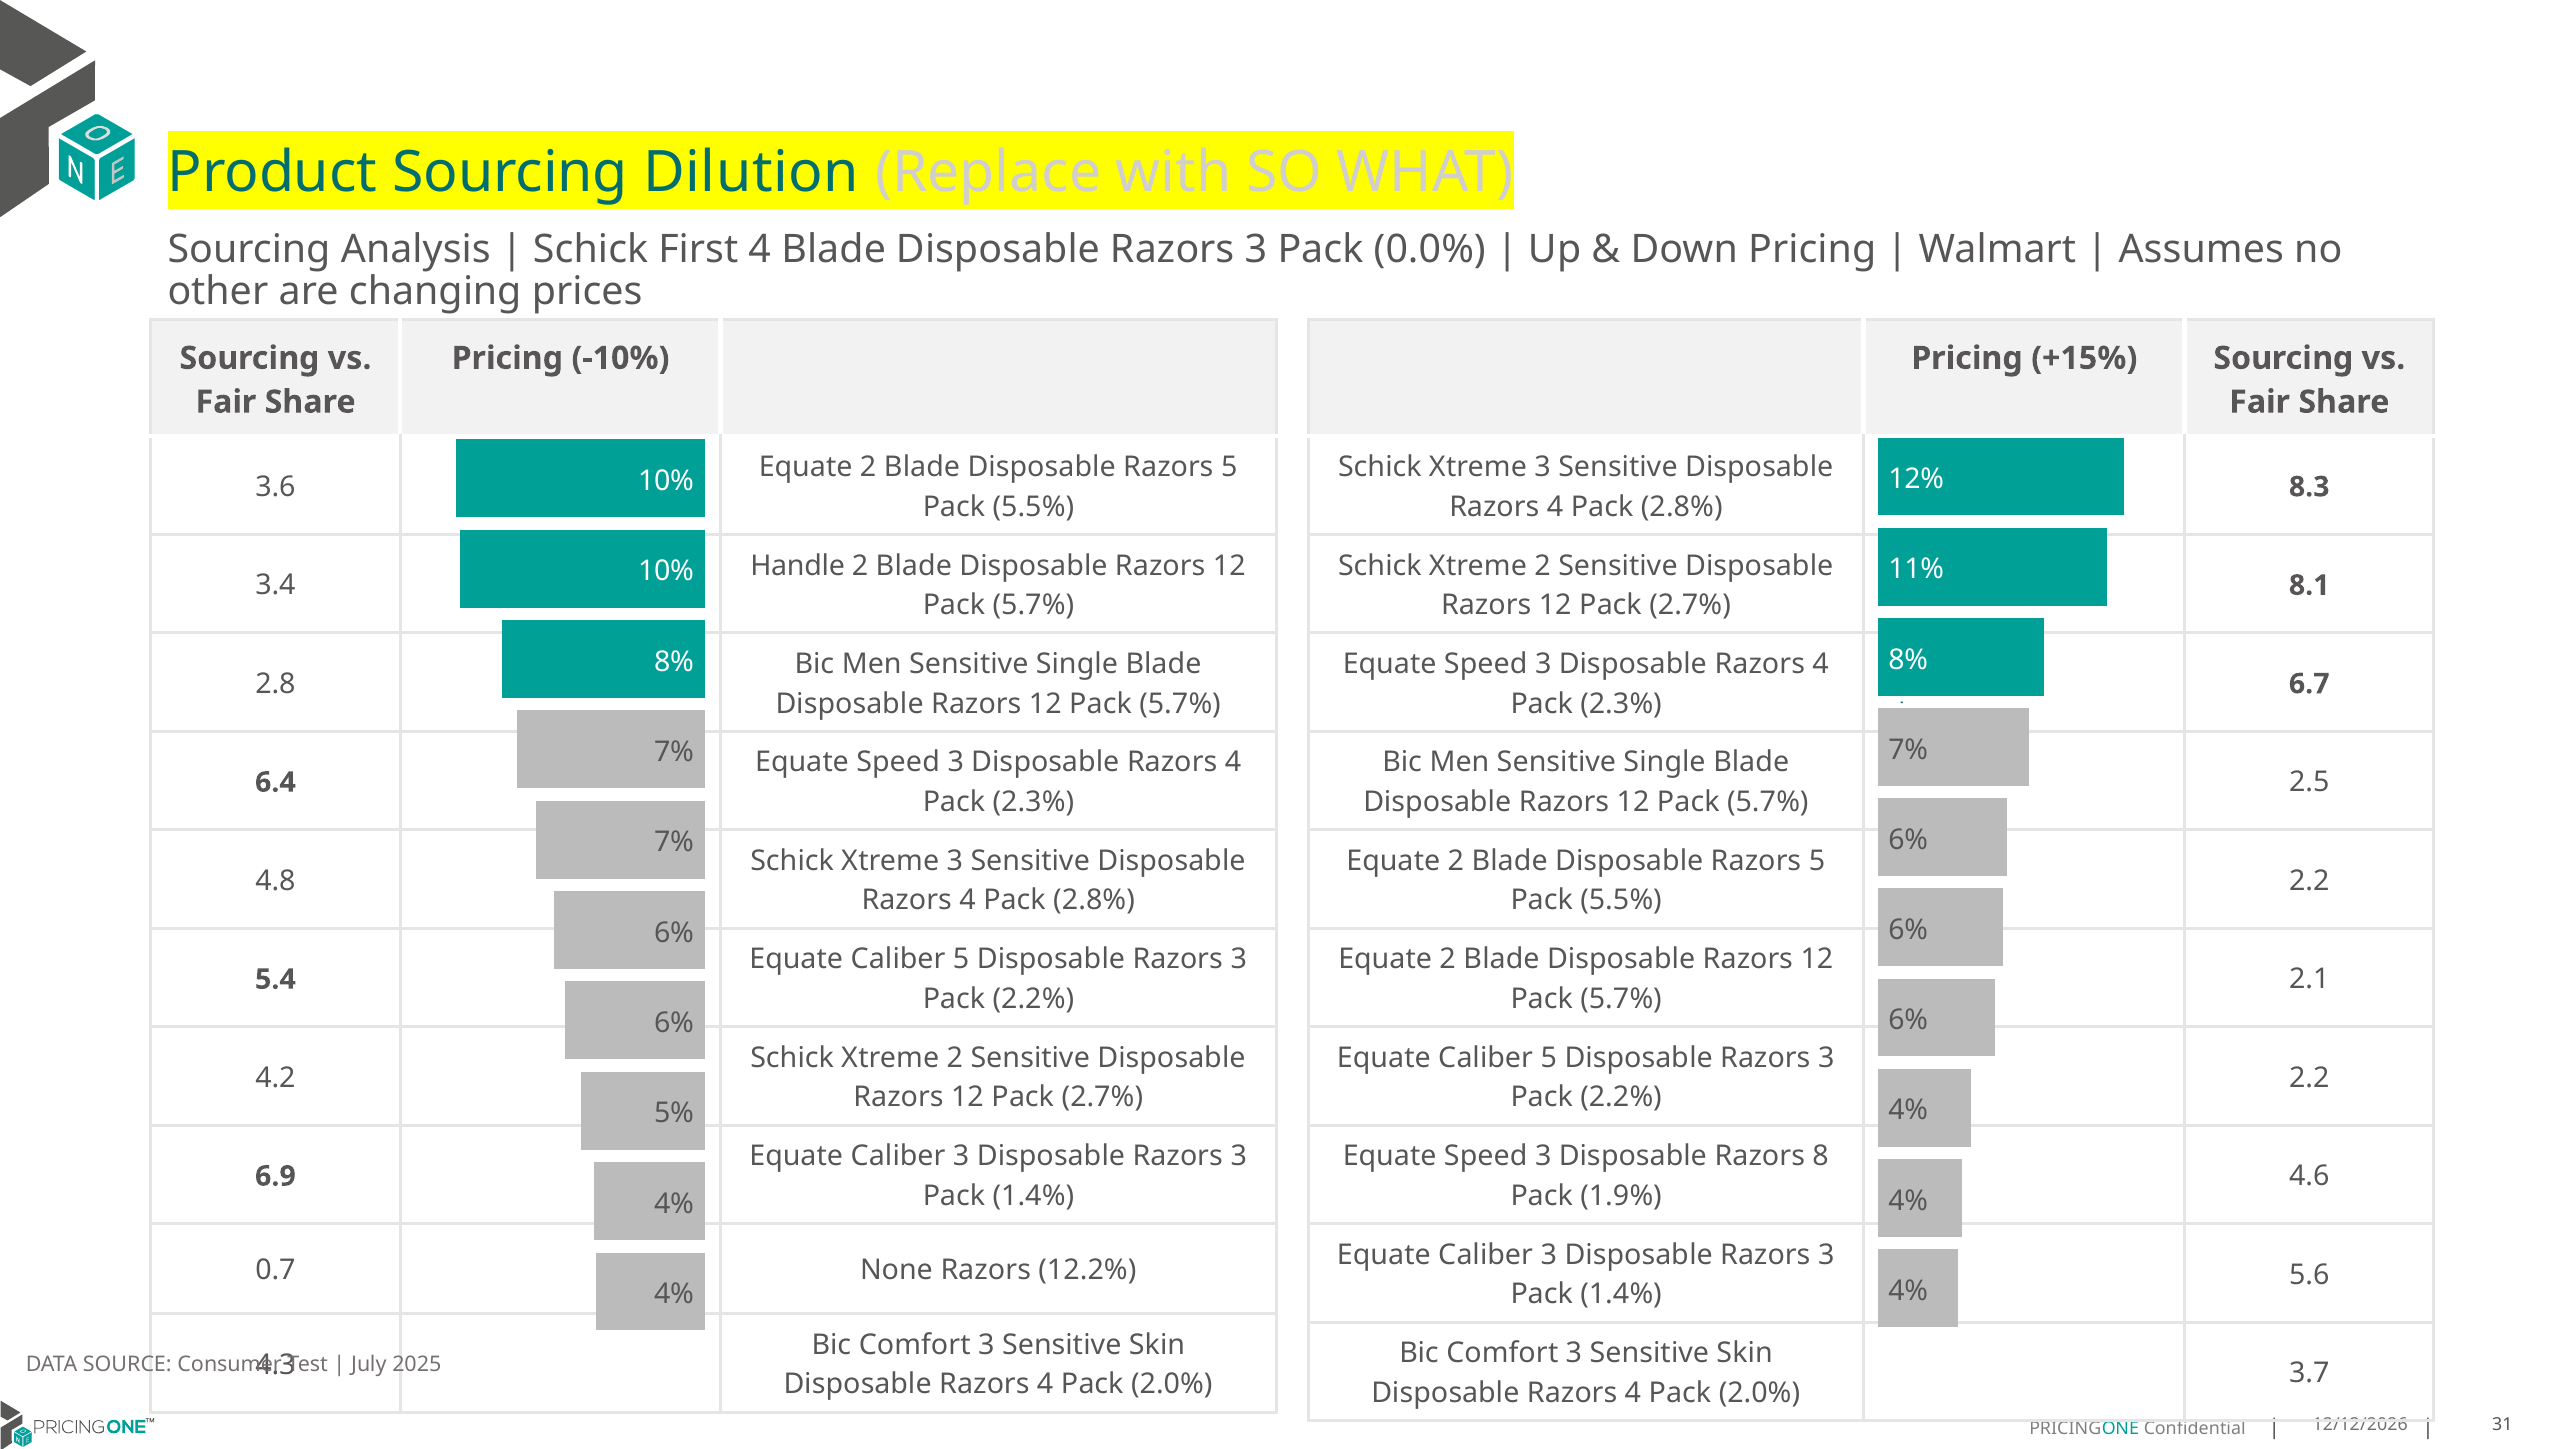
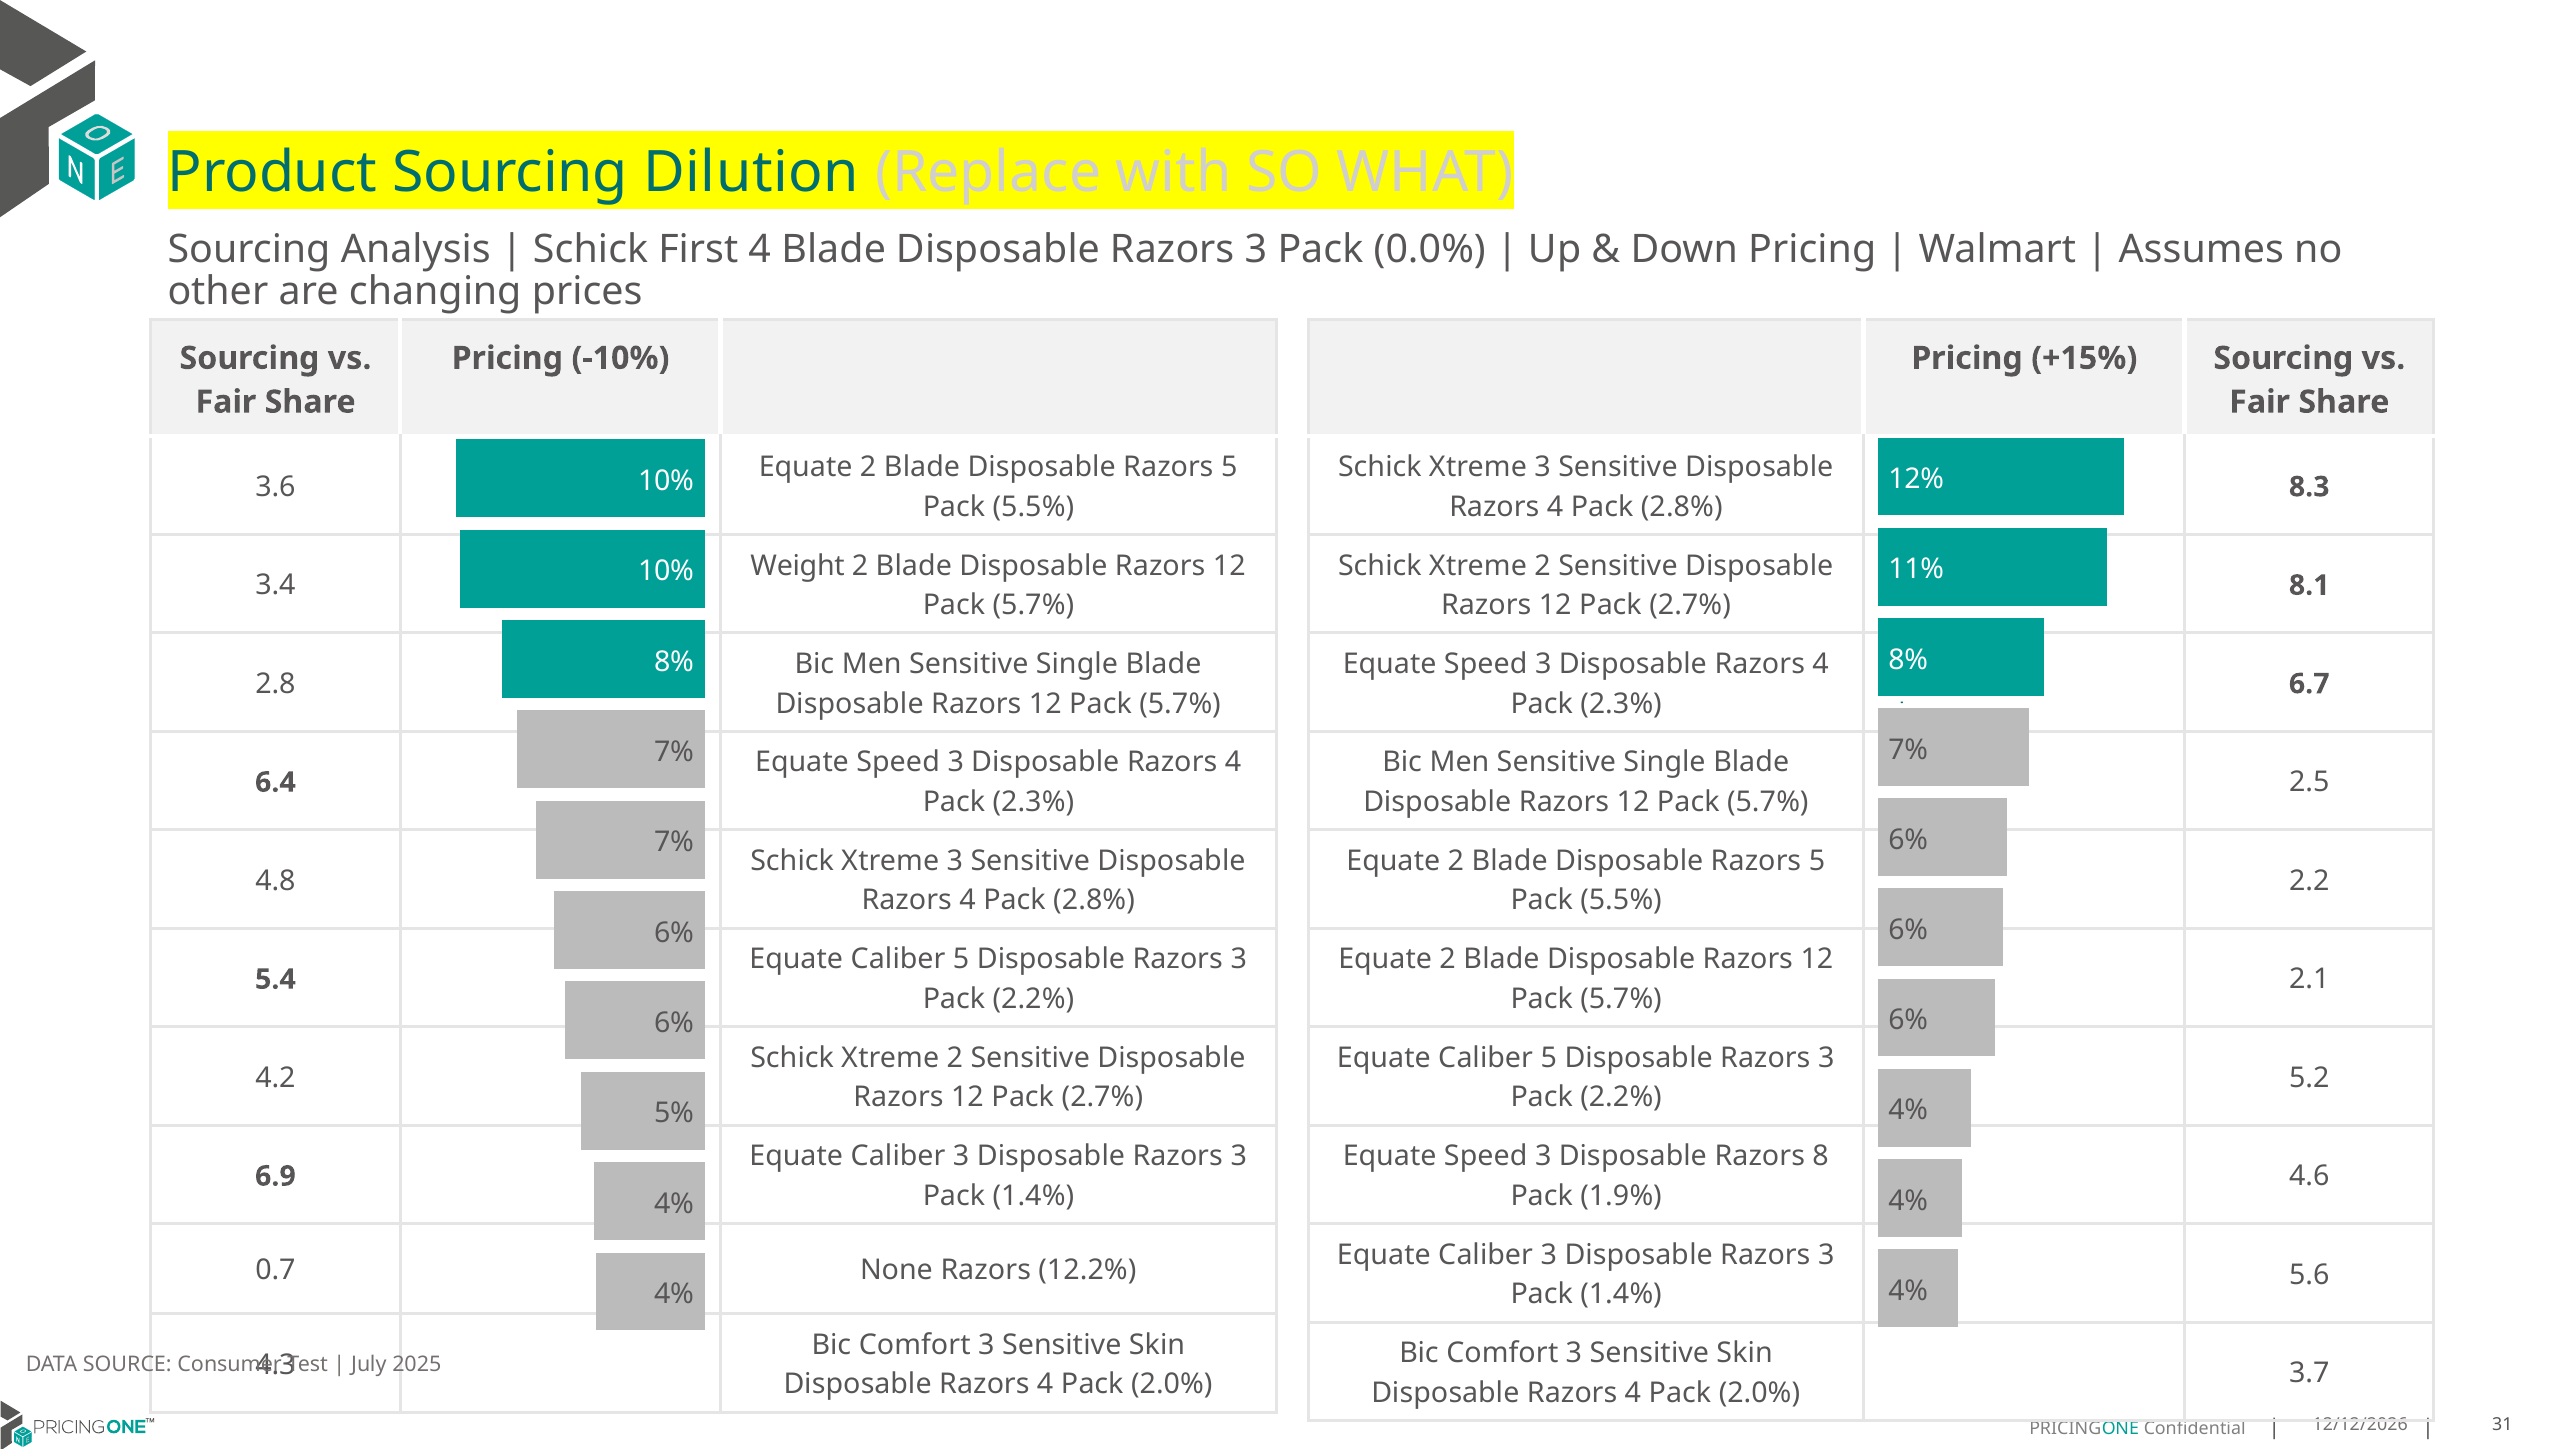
Handle: Handle -> Weight (798, 566)
2.2: 2.2 -> 5.2 (2309, 1078)
